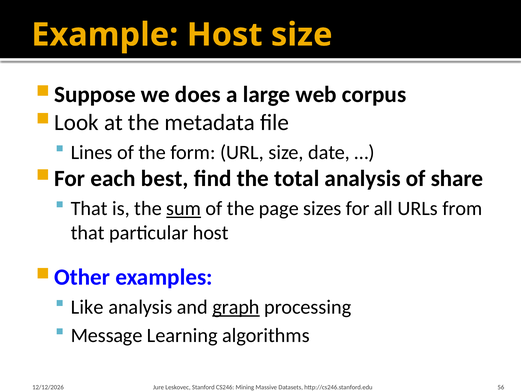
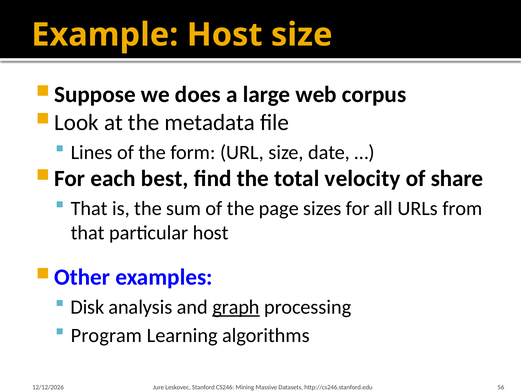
total analysis: analysis -> velocity (363, 179)
sum underline: present -> none (184, 208)
Like: Like -> Disk (87, 307)
Message: Message -> Program (107, 335)
